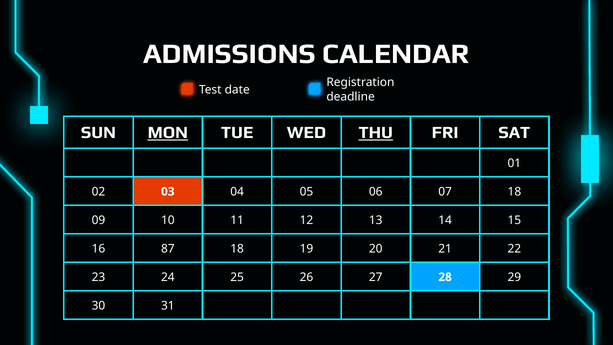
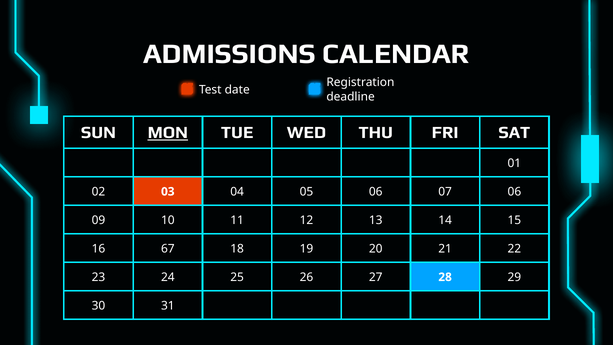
THU underline: present -> none (376, 133)
07 18: 18 -> 06 (514, 192)
87: 87 -> 67 (168, 249)
